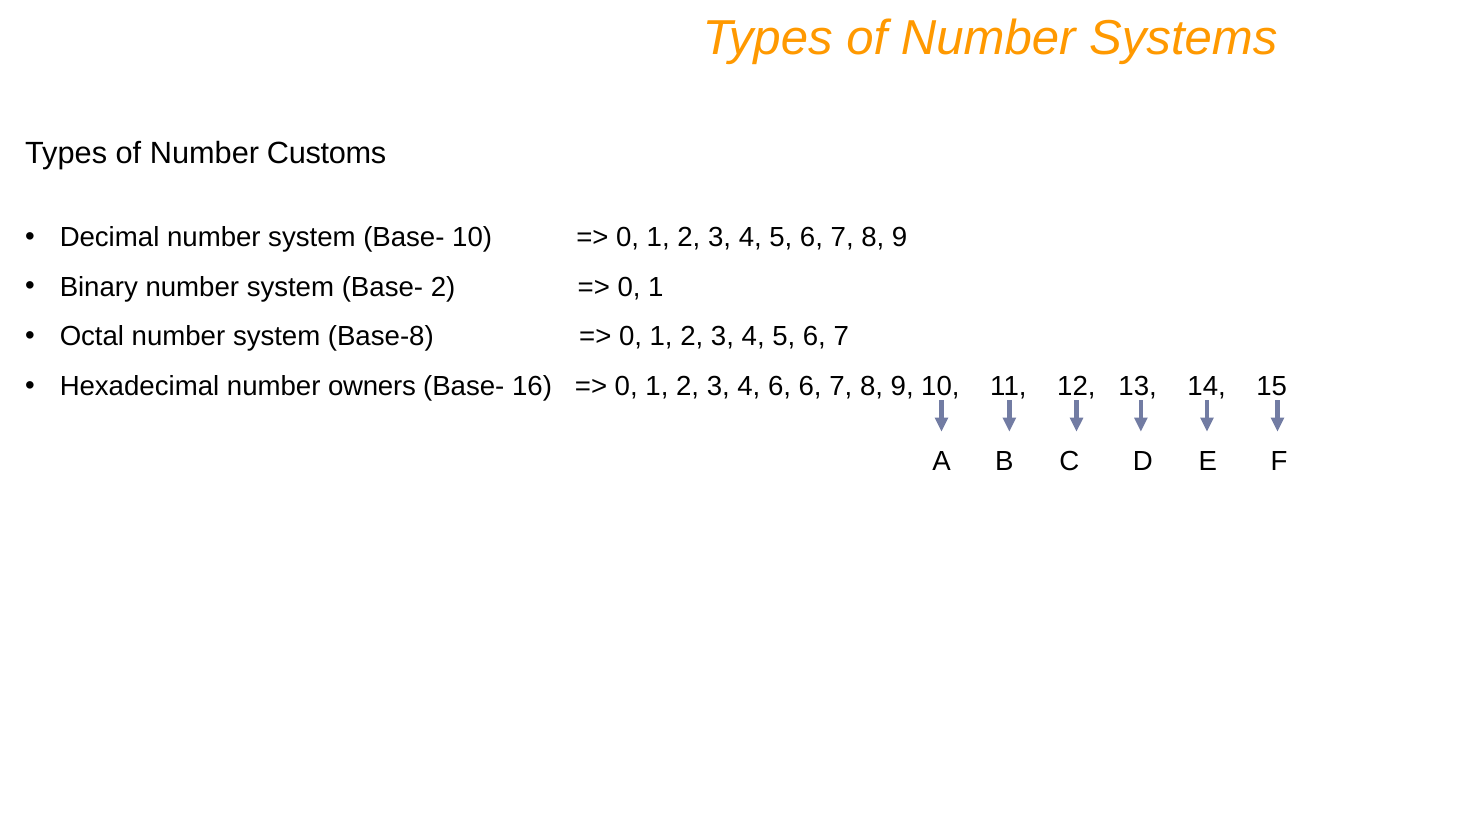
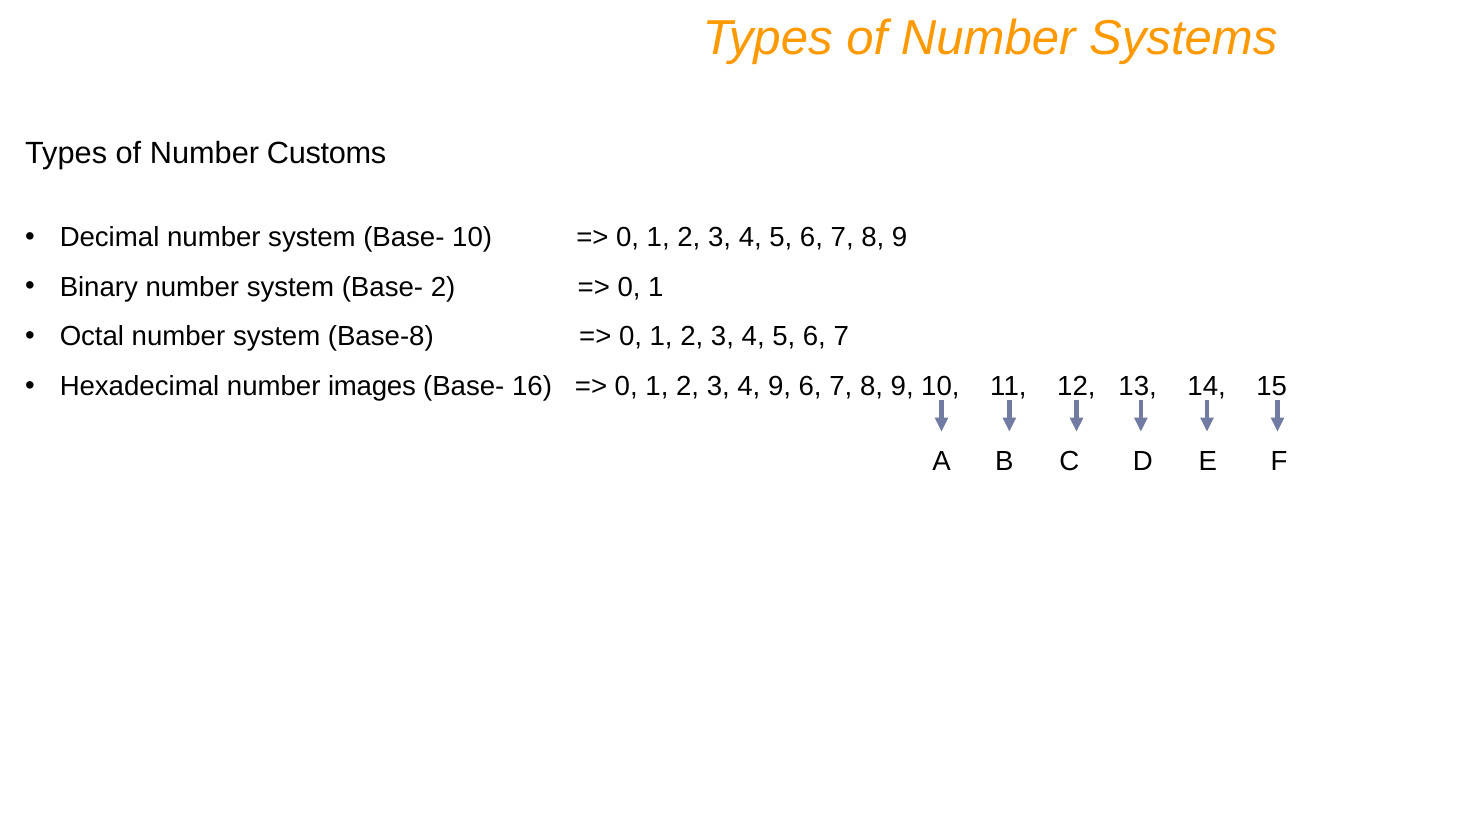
owners: owners -> images (372, 387)
4 6: 6 -> 9 (780, 387)
